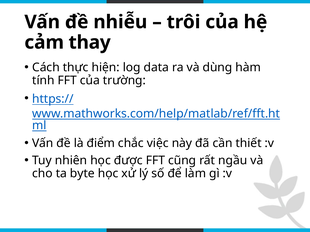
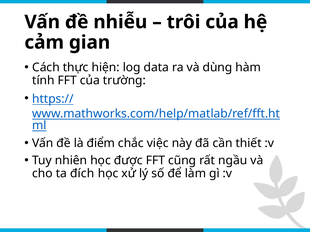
thay: thay -> gian (90, 42)
byte: byte -> đích (82, 174)
